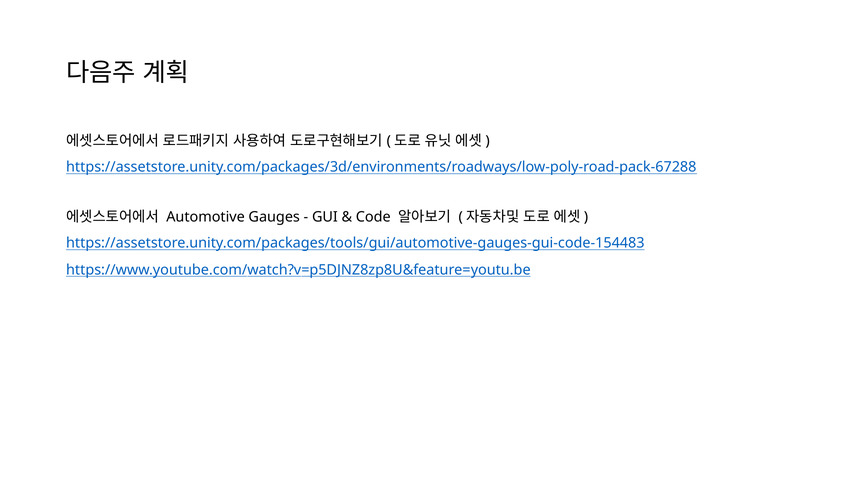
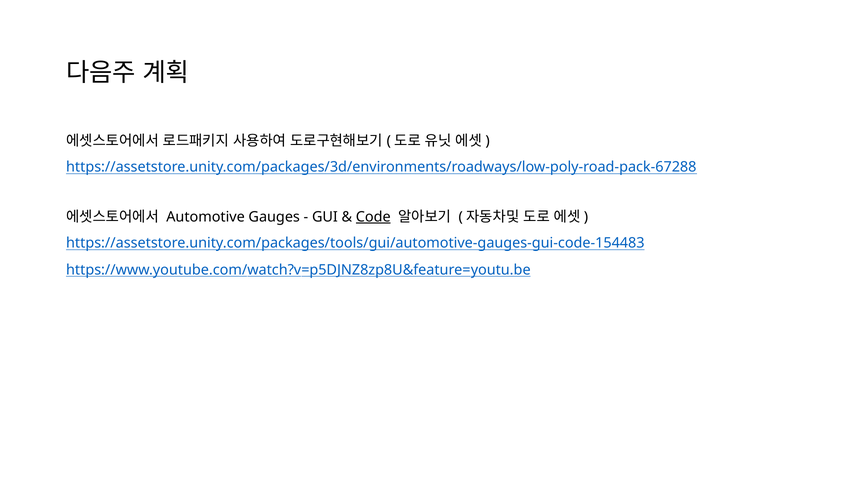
Code underline: none -> present (373, 217)
